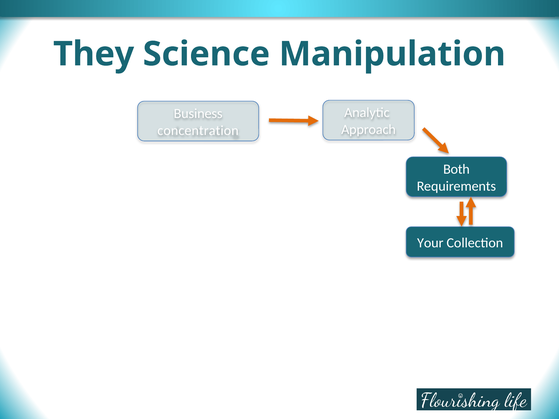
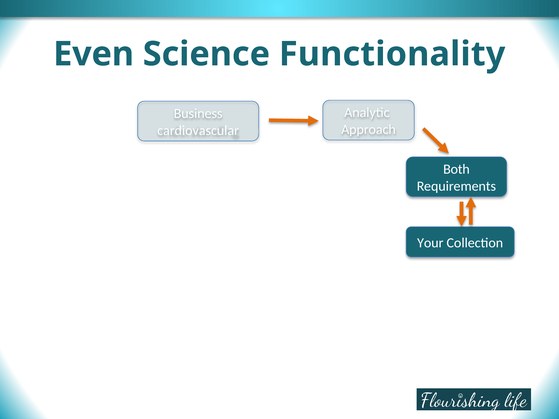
They: They -> Even (94, 54)
Manipulation: Manipulation -> Functionality (392, 54)
concentration: concentration -> cardiovascular (198, 130)
